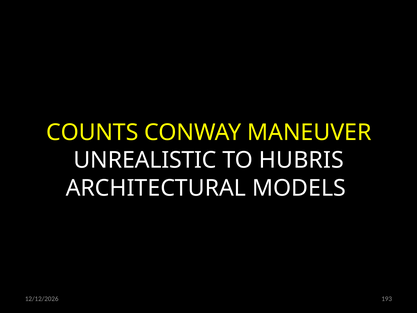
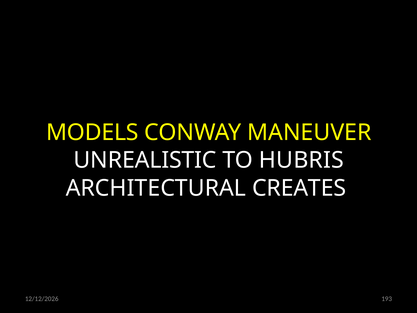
COUNTS: COUNTS -> MODELS (92, 132)
MODELS: MODELS -> CREATES (299, 188)
